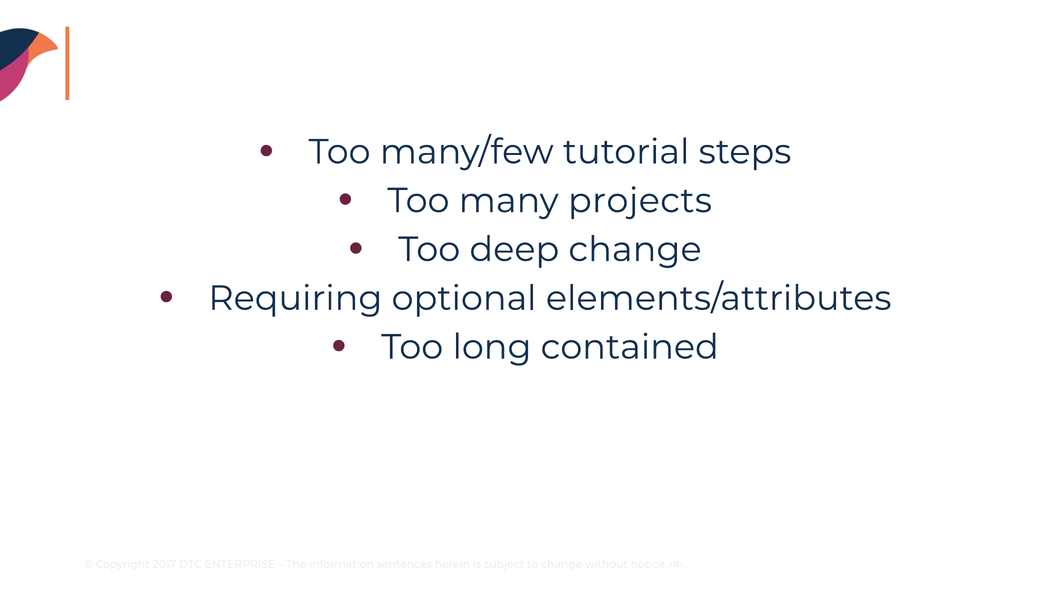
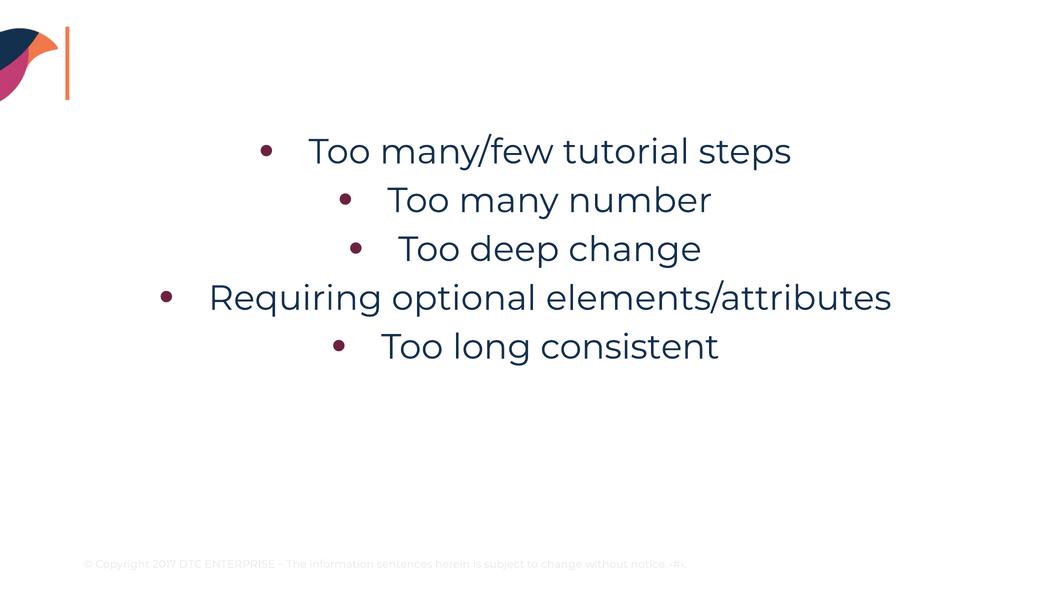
projects: projects -> number (640, 201)
contained: contained -> consistent (630, 347)
